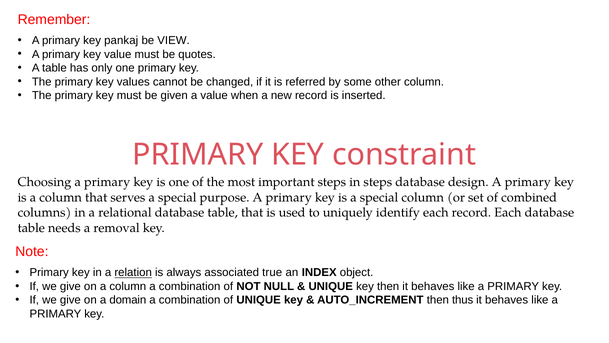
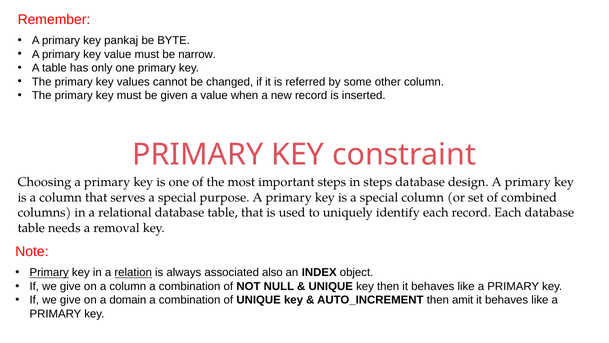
VIEW: VIEW -> BYTE (174, 41)
quotes: quotes -> narrow (197, 54)
Primary underline: none -> present (49, 272)
true: true -> also (272, 272)
thus: thus -> amit (463, 300)
